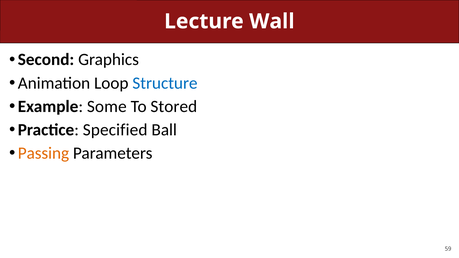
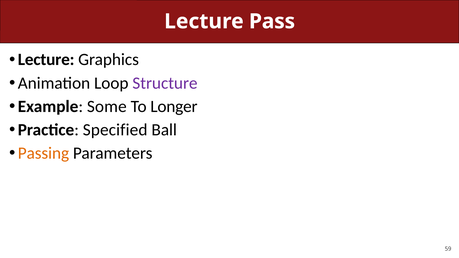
Wall: Wall -> Pass (272, 21)
Second: Second -> Lecture (46, 60)
Structure colour: blue -> purple (165, 83)
Stored: Stored -> Longer (174, 106)
